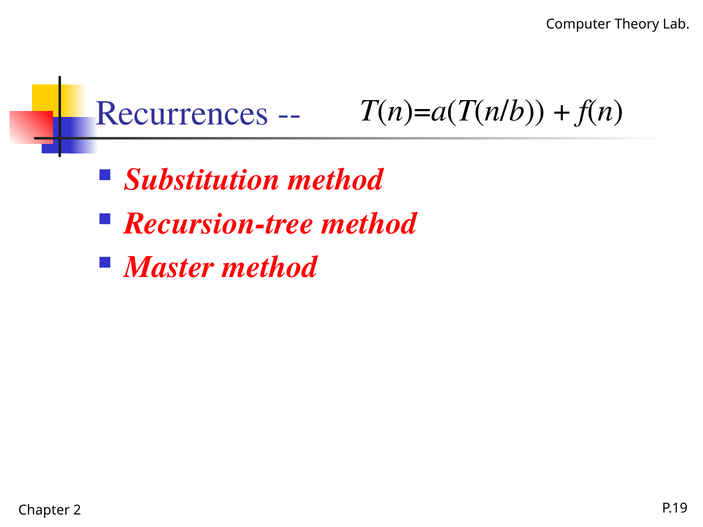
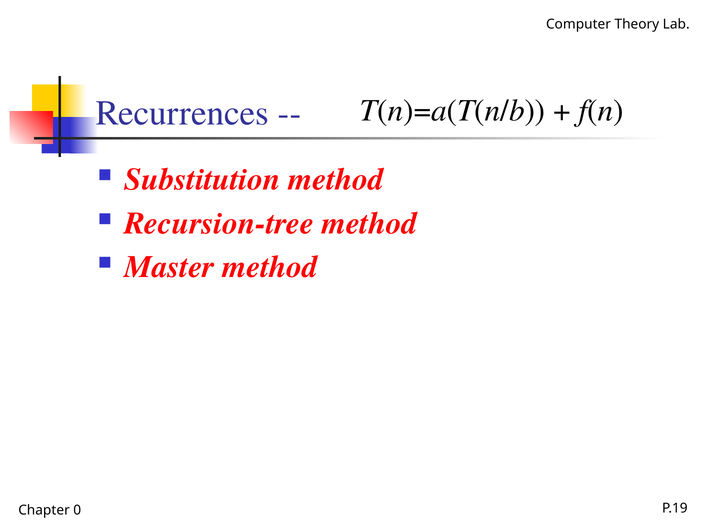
2: 2 -> 0 (77, 511)
